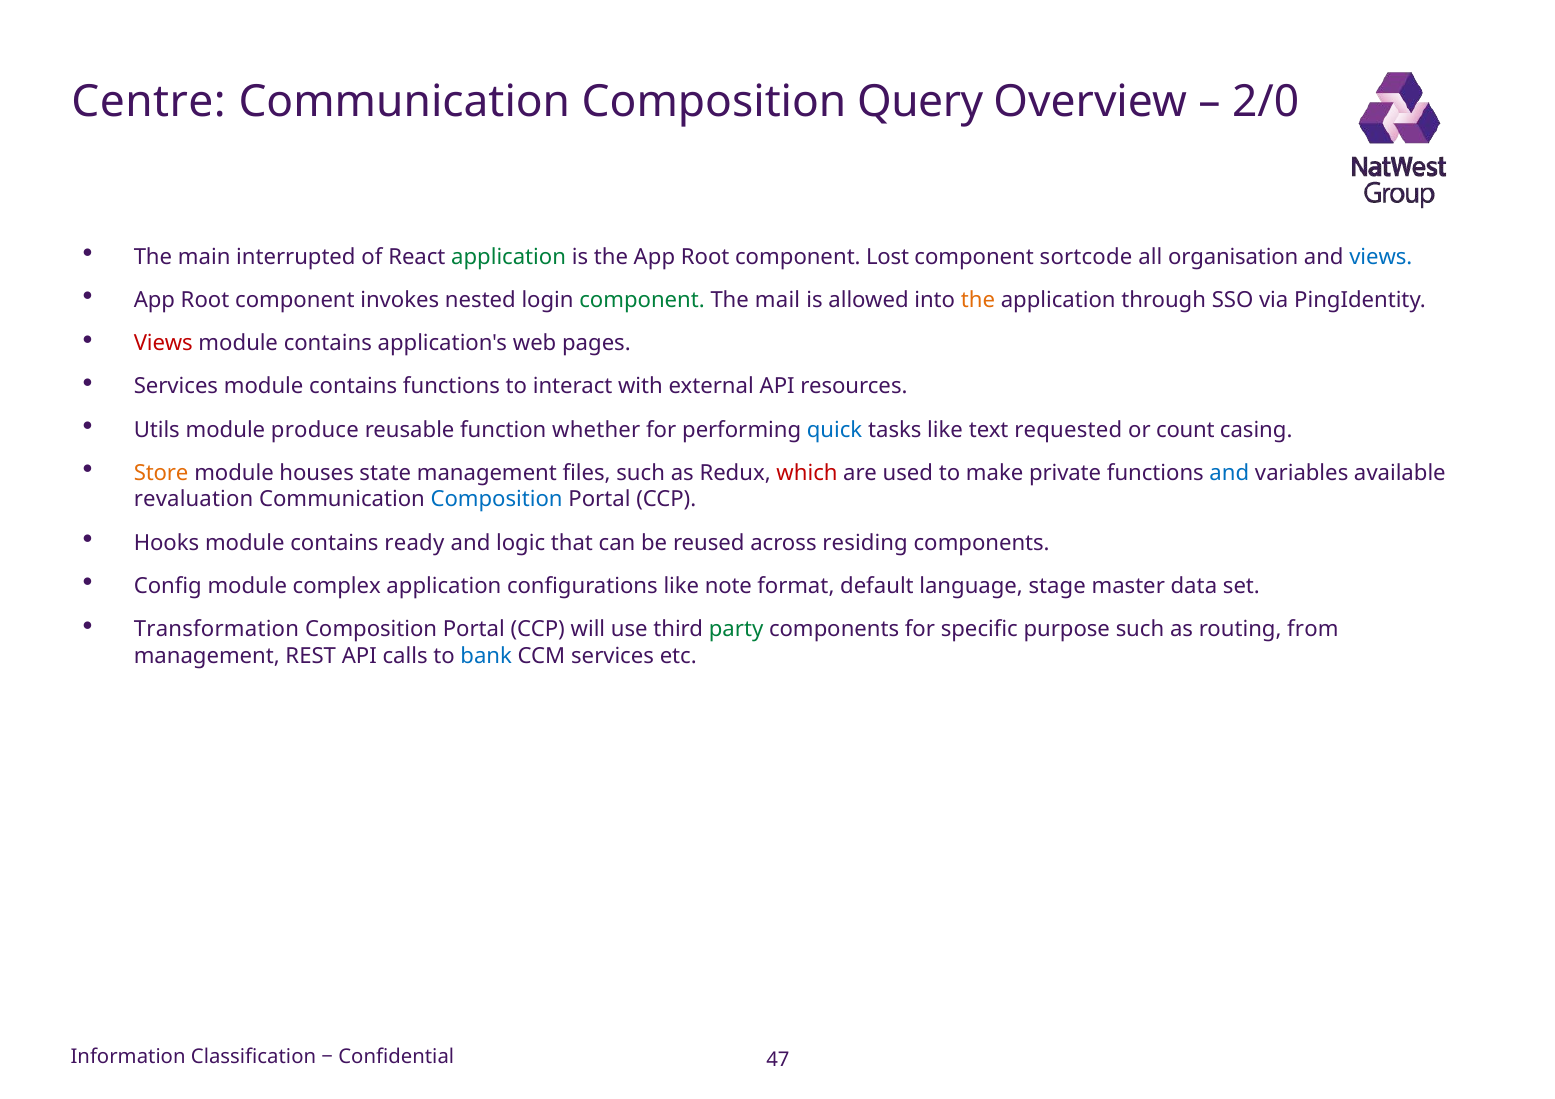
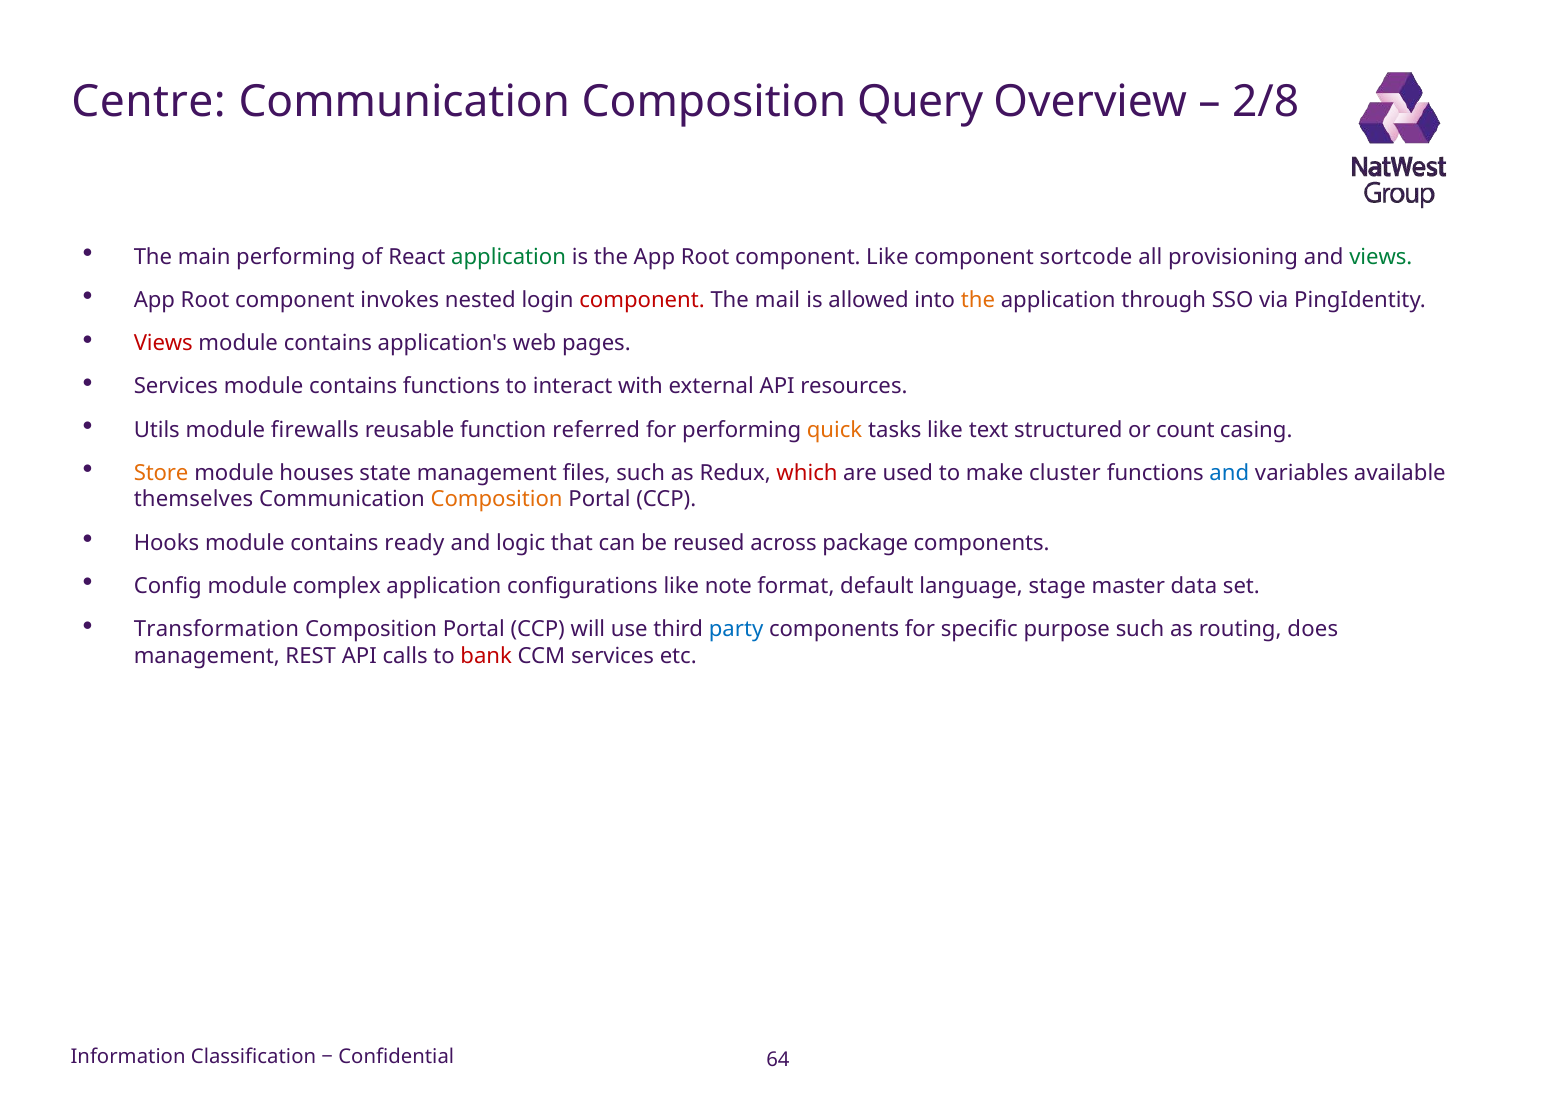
2/0: 2/0 -> 2/8 (1266, 102)
main interrupted: interrupted -> performing (296, 257)
component Lost: Lost -> Like (887, 257)
organisation: organisation -> provisioning (1233, 257)
views colour: blue -> green (1381, 257)
component colour: green -> red (642, 300)
produce: produce -> firewalls (315, 430)
whether: whether -> referred (596, 430)
quick colour: blue -> orange (835, 430)
requested: requested -> structured (1068, 430)
private: private -> cluster (1065, 473)
revaluation: revaluation -> themselves (194, 500)
Composition colour: blue -> orange (497, 500)
residing: residing -> package (865, 543)
party colour: green -> blue (736, 630)
from: from -> does (1313, 630)
bank colour: blue -> red (486, 656)
47: 47 -> 64 (778, 1060)
